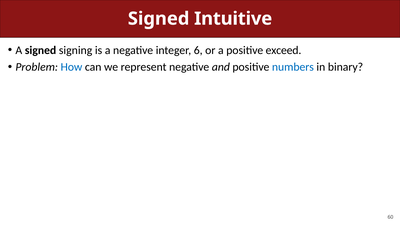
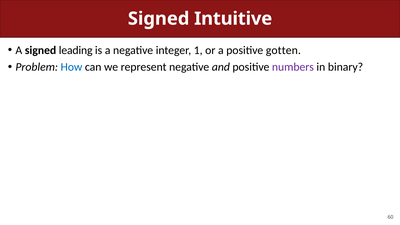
signing: signing -> leading (76, 50)
6: 6 -> 1 (198, 50)
exceed: exceed -> gotten (283, 50)
numbers colour: blue -> purple (293, 67)
